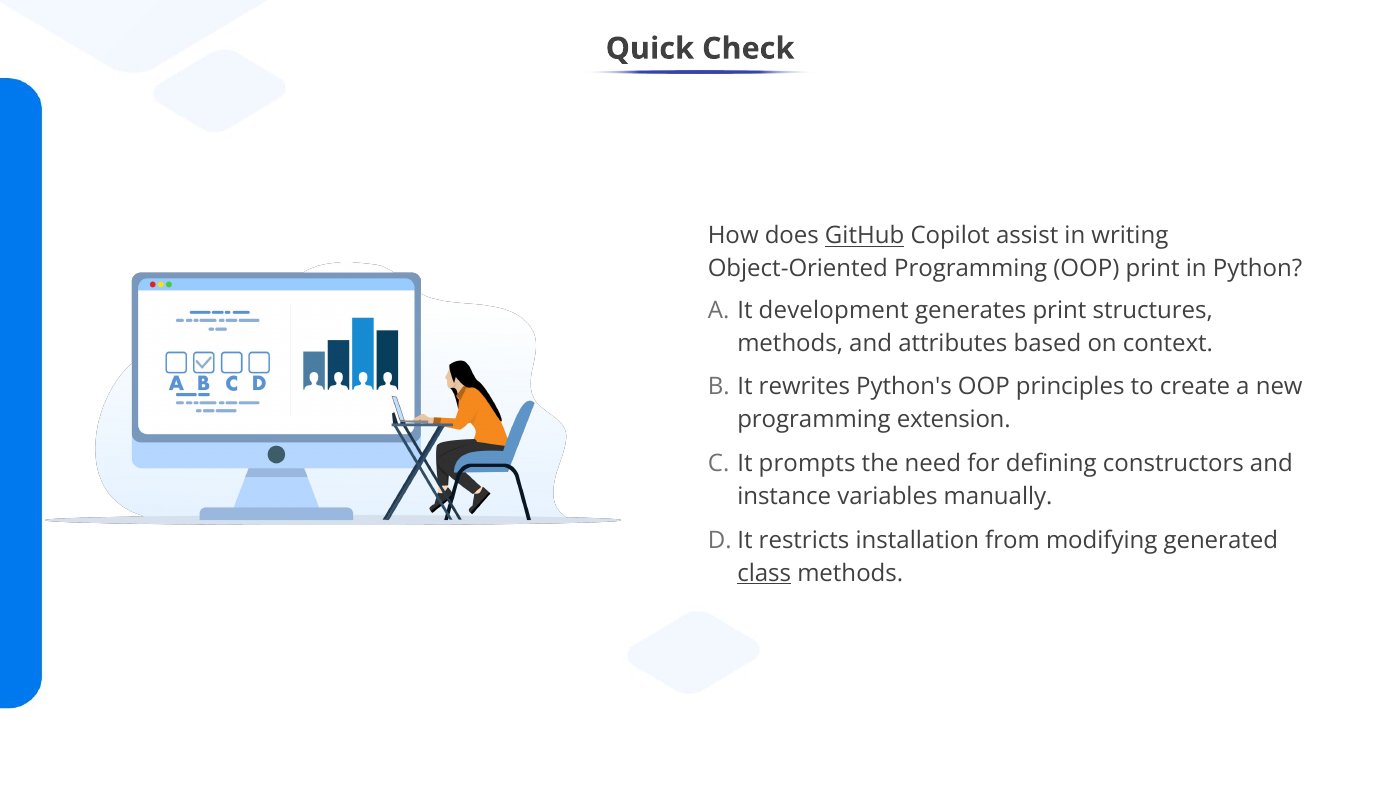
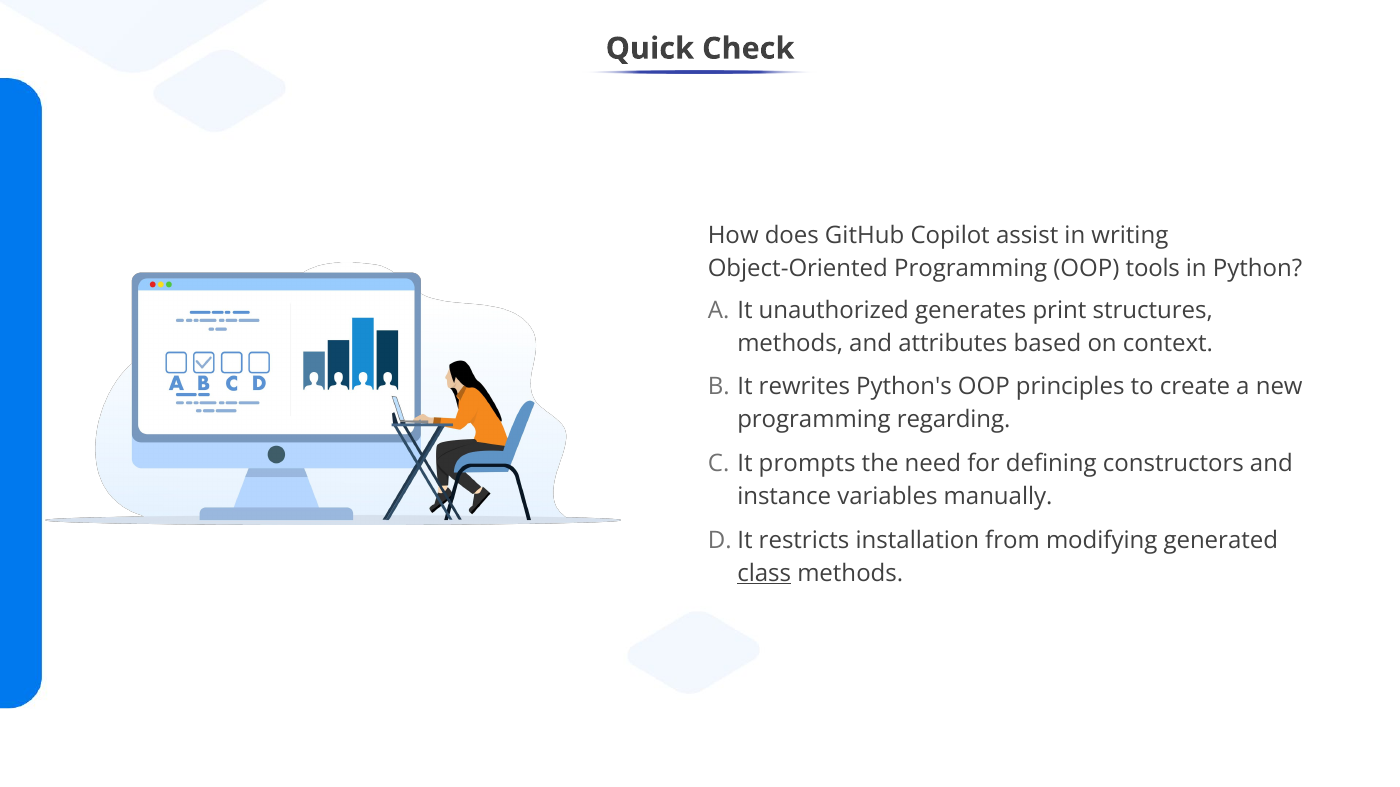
GitHub underline: present -> none (865, 236)
OOP print: print -> tools (1153, 269)
development: development -> unauthorized (834, 311)
extension: extension -> regarding (954, 420)
